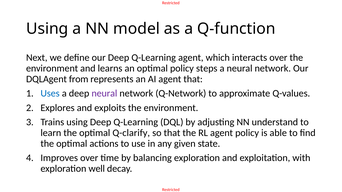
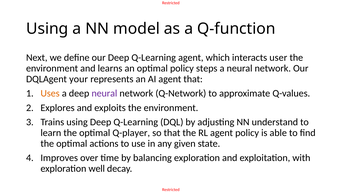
interacts over: over -> user (278, 58)
from: from -> your (79, 79)
Uses colour: blue -> orange (50, 94)
Q-clarify: Q-clarify -> Q-player (131, 133)
